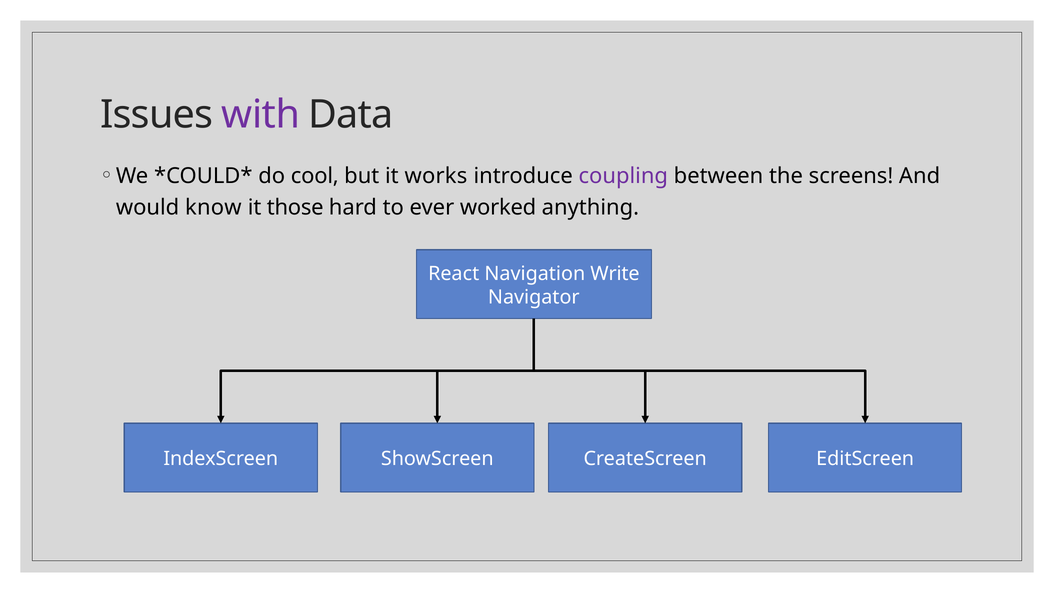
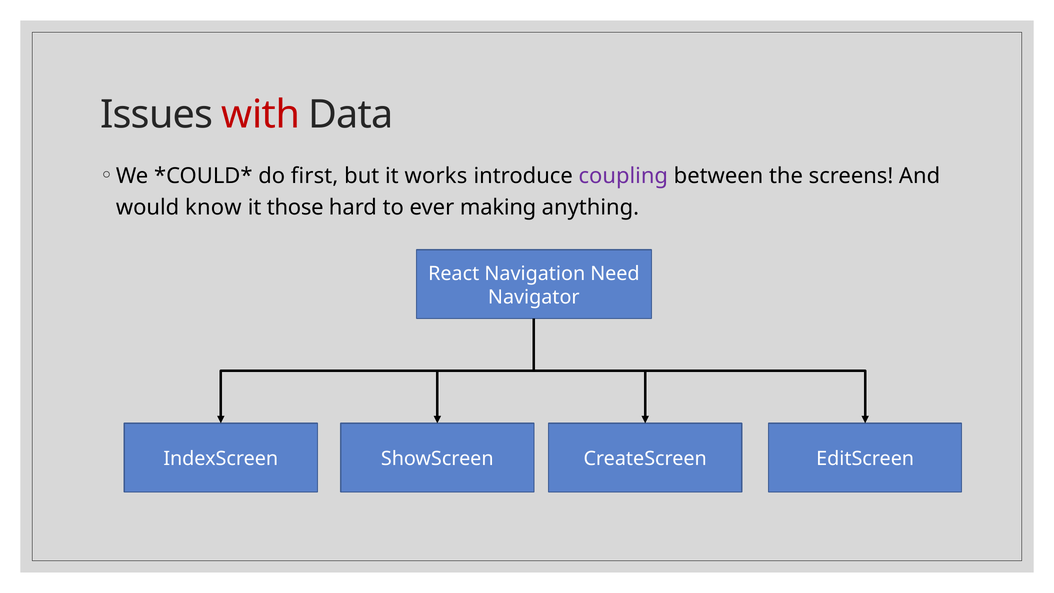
with colour: purple -> red (261, 115)
cool: cool -> first (315, 176)
worked: worked -> making (498, 208)
Write: Write -> Need (615, 274)
